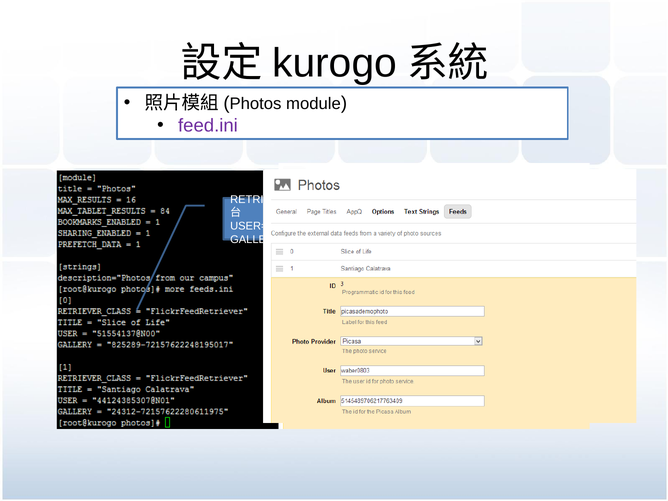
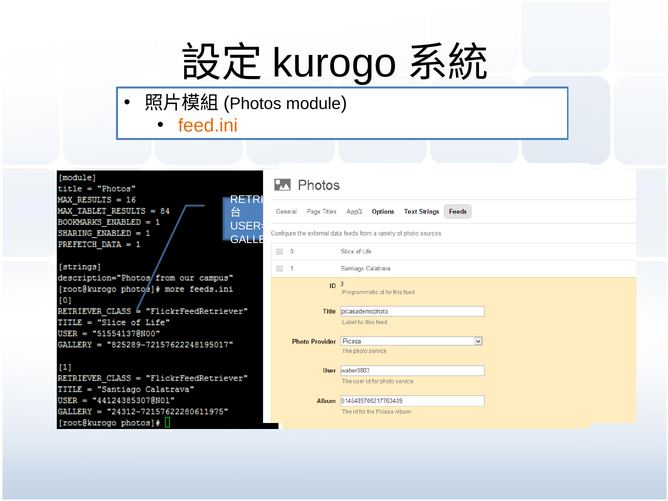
feed.ini colour: purple -> orange (208, 125)
